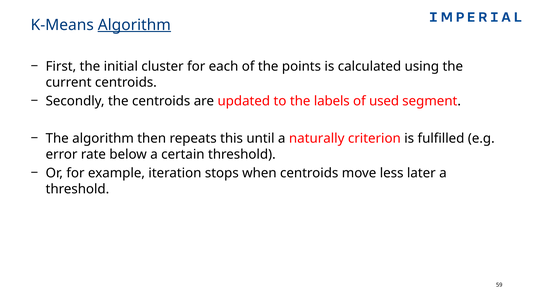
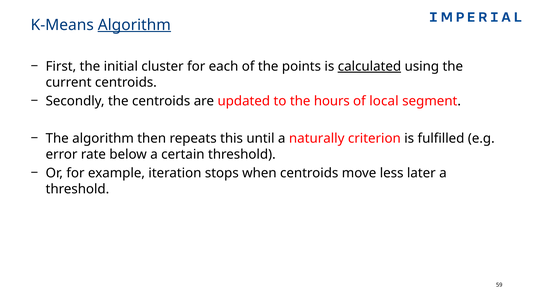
calculated underline: none -> present (369, 66)
labels: labels -> hours (332, 101)
used: used -> local (384, 101)
